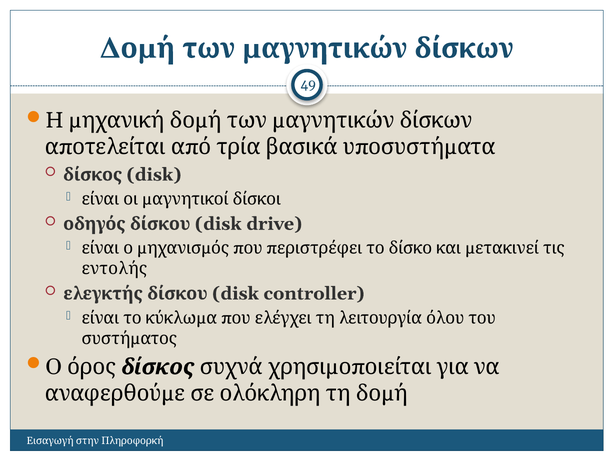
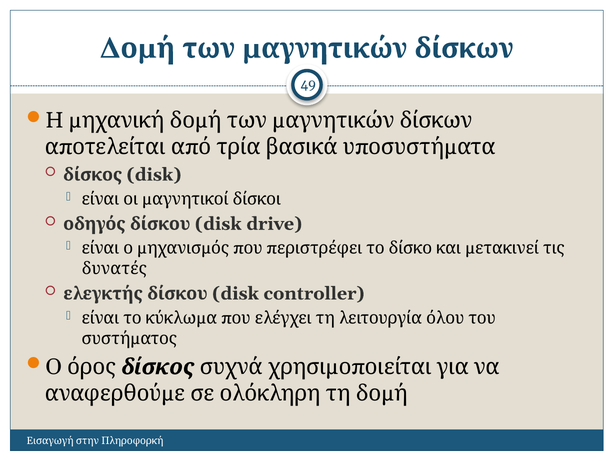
εντολής: εντολής -> δυνατές (114, 268)
